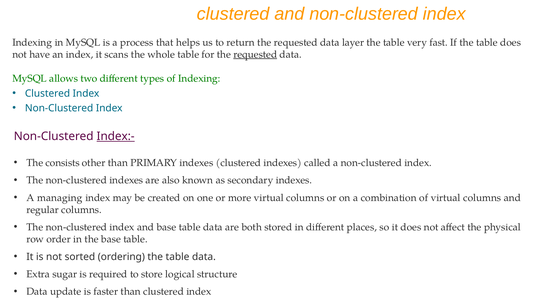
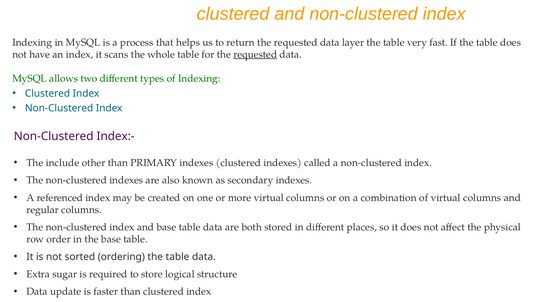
Index:- underline: present -> none (116, 136)
consists: consists -> include (63, 163)
managing: managing -> referenced (60, 198)
